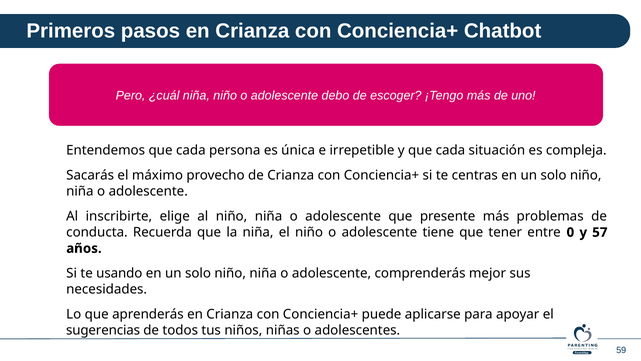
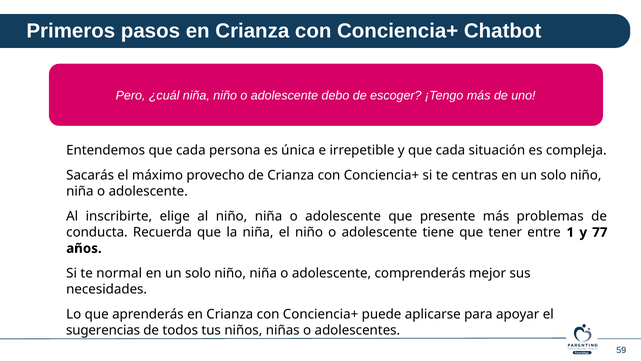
0: 0 -> 1 (570, 232)
57: 57 -> 77 (600, 232)
usando: usando -> normal (119, 273)
